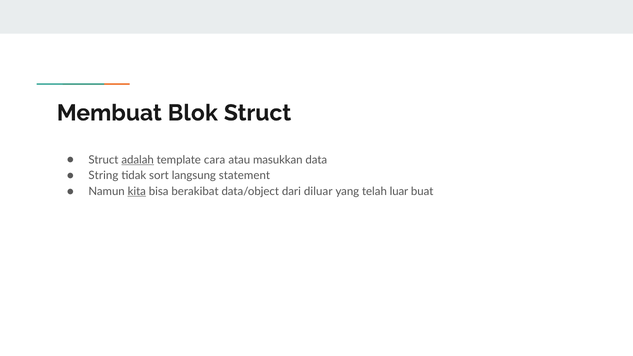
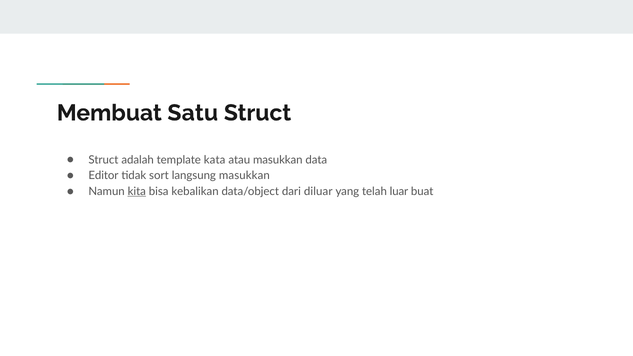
Blok: Blok -> Satu (193, 113)
adalah underline: present -> none (138, 160)
cara: cara -> kata (215, 160)
String: String -> Editor (103, 176)
langsung statement: statement -> masukkan (244, 176)
berakibat: berakibat -> kebalikan (195, 192)
